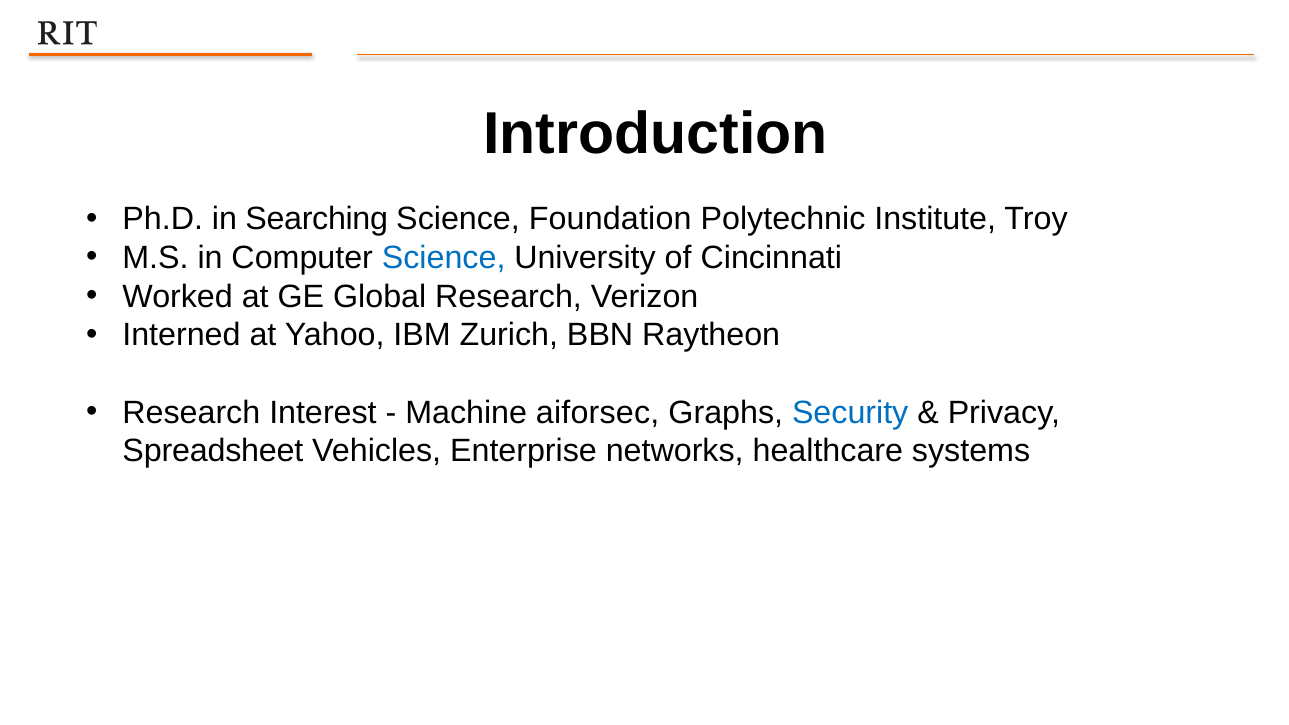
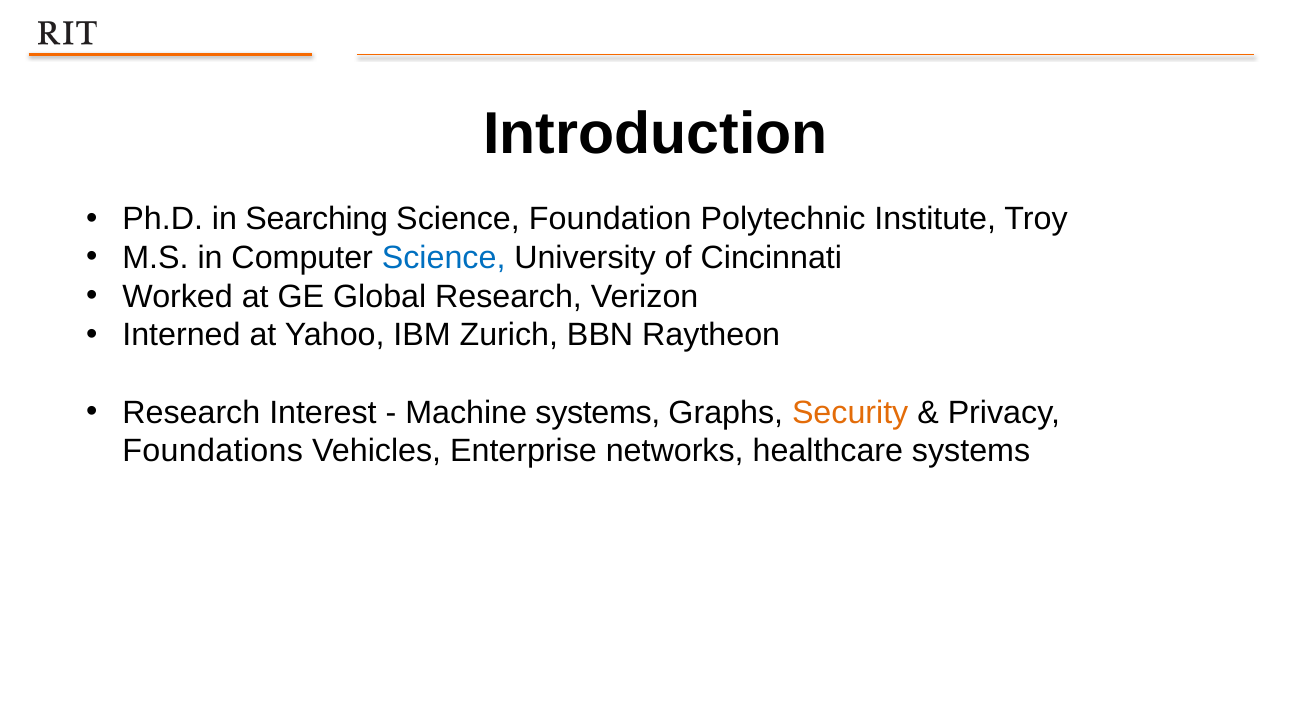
Machine aiforsec: aiforsec -> systems (598, 413)
Security colour: blue -> orange (850, 413)
Spreadsheet: Spreadsheet -> Foundations (213, 451)
